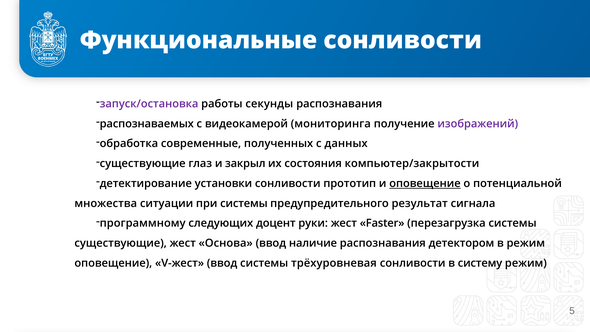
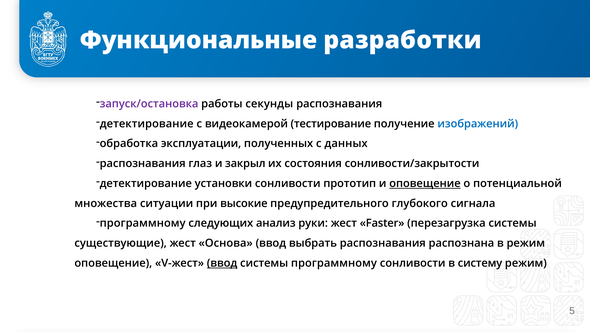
Функциональные сонливости: сонливости -> разработки (403, 40)
распознаваемых: распознаваемых -> детектирование (147, 124)
мониторинга: мониторинга -> тестирование (331, 124)
изображений colour: purple -> blue (478, 124)
современные: современные -> эксплуатации (201, 144)
существующие: существующие -> распознавания (143, 163)
компьютер/закрытости: компьютер/закрытости -> сонливости/закрытости (412, 163)
при системы: системы -> высокие (244, 203)
результат: результат -> глубокого (420, 203)
доцент: доцент -> анализ (276, 223)
наличие: наличие -> выбрать (313, 243)
детектором: детектором -> распознана (461, 243)
ввод underline: none -> present (222, 263)
системы трёхуровневая: трёхуровневая -> программному (334, 263)
